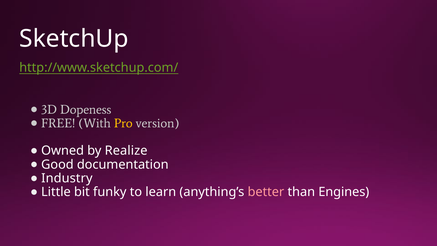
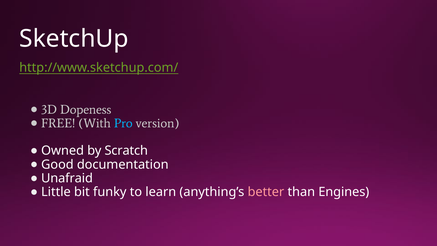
Pro colour: yellow -> light blue (123, 123)
Realize: Realize -> Scratch (126, 151)
Industry: Industry -> Unafraid (67, 178)
